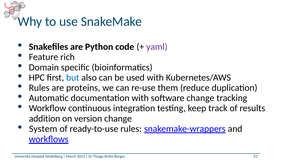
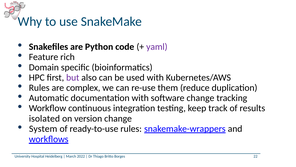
but colour: blue -> purple (73, 77)
proteins: proteins -> complex (83, 87)
addition: addition -> isolated (44, 118)
